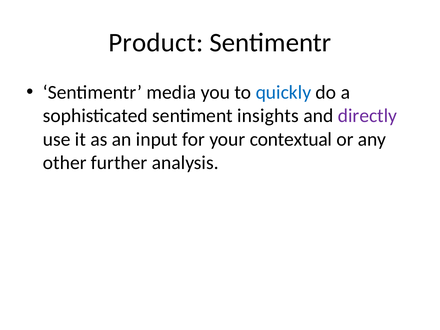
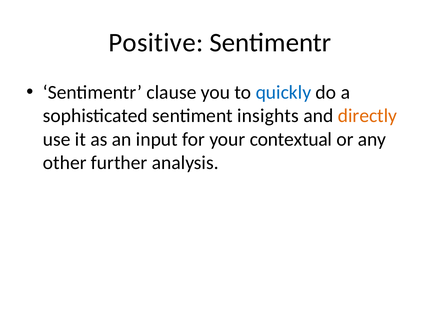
Product: Product -> Positive (156, 43)
media: media -> clause (171, 92)
directly colour: purple -> orange (367, 116)
